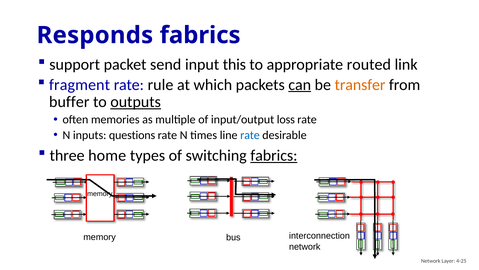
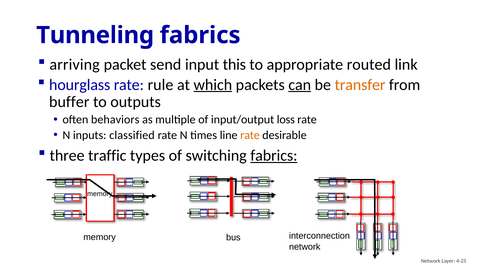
Responds: Responds -> Tunneling (95, 35)
support: support -> arriving (75, 65)
fragment: fragment -> hourglass (80, 85)
which underline: none -> present (213, 85)
outputs underline: present -> none (136, 102)
memories: memories -> behaviors (115, 119)
questions: questions -> classified (132, 135)
rate colour: blue -> orange (250, 135)
home: home -> traffic (107, 155)
